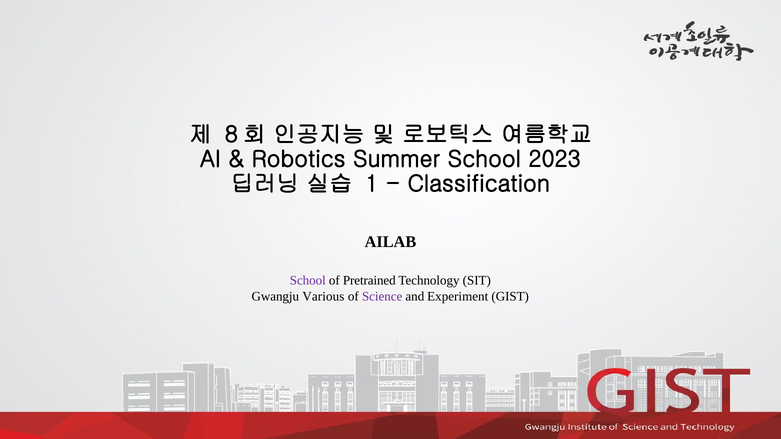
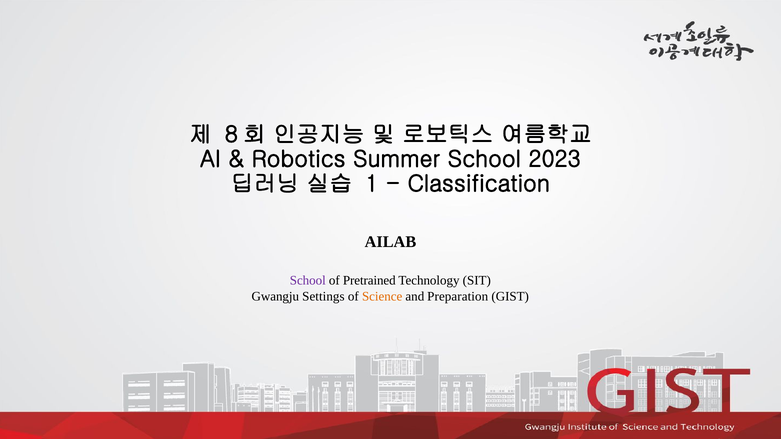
Various: Various -> Settings (323, 296)
Science colour: purple -> orange (382, 296)
Experiment: Experiment -> Preparation (458, 296)
